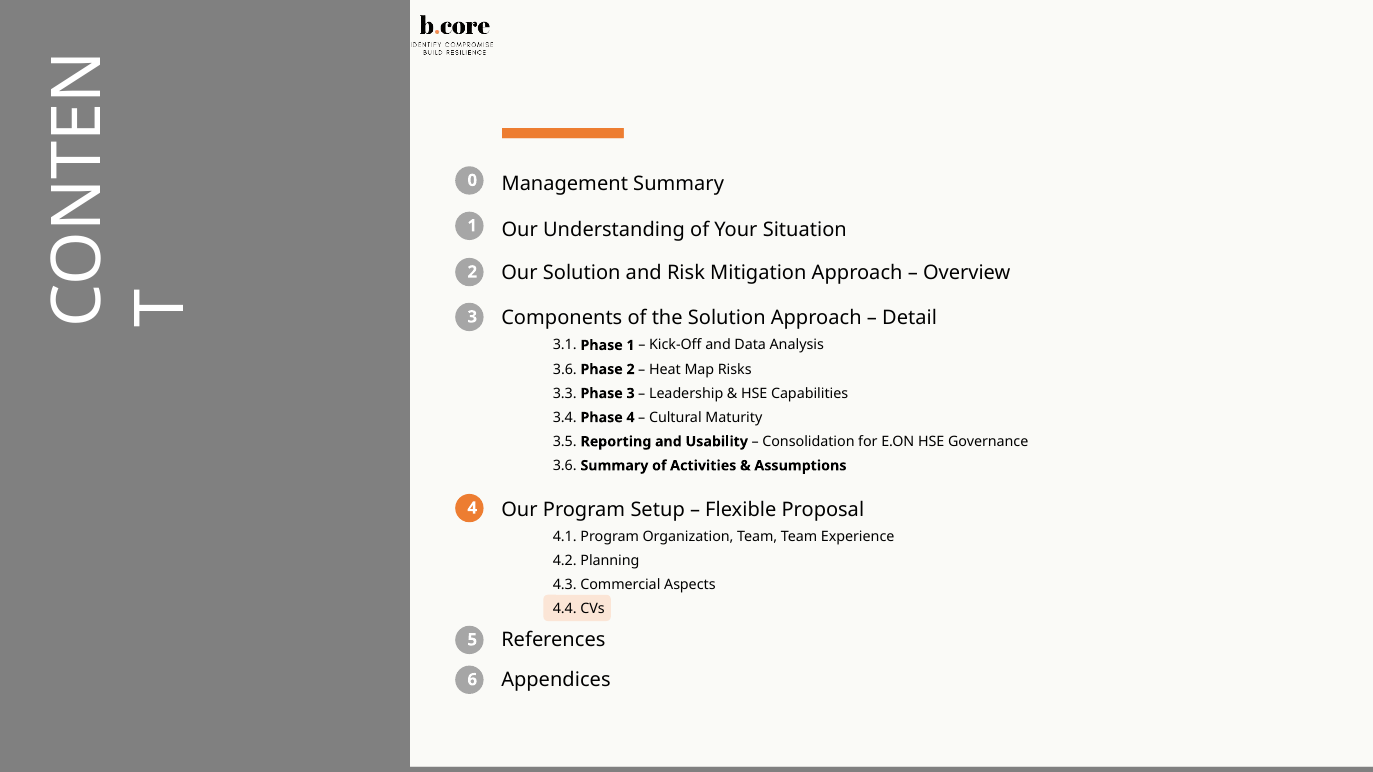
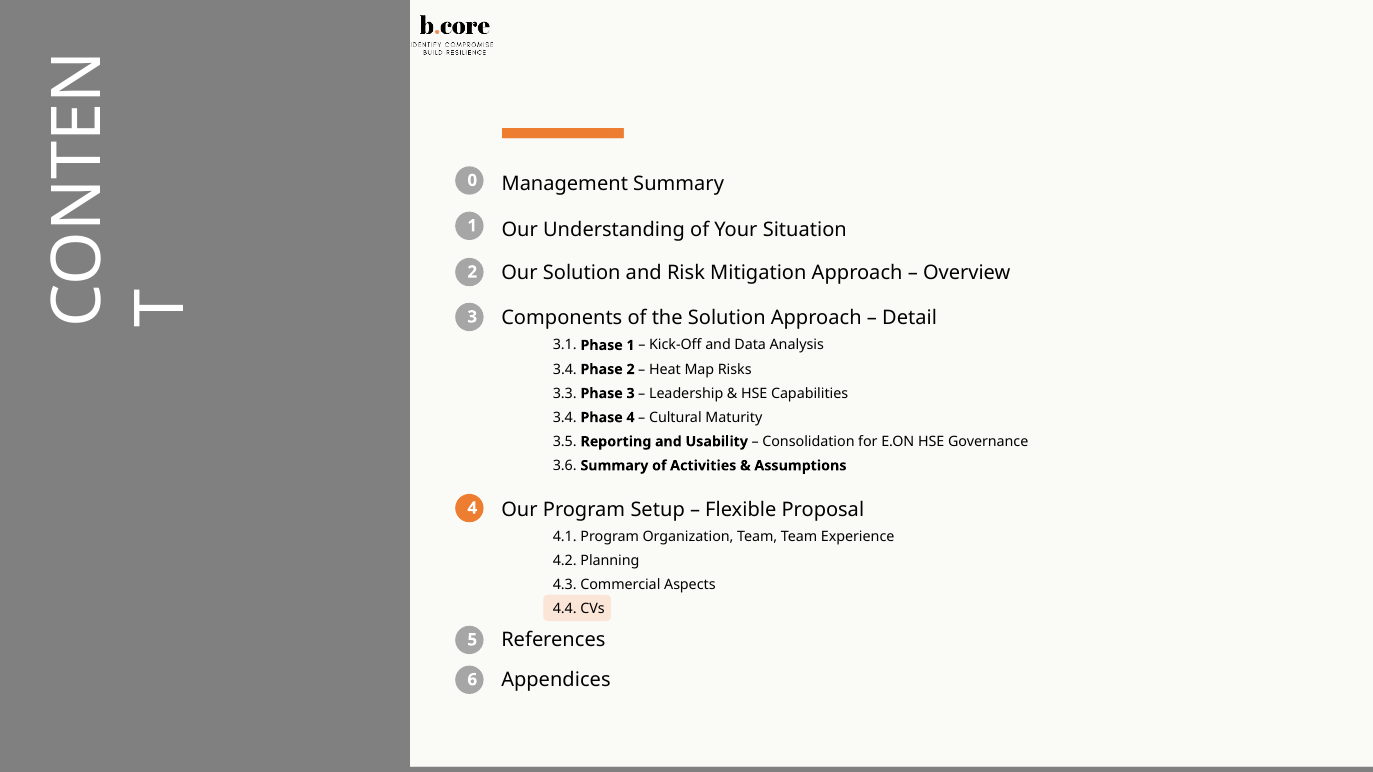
3.6: 3.6 -> 3.4 (565, 369)
